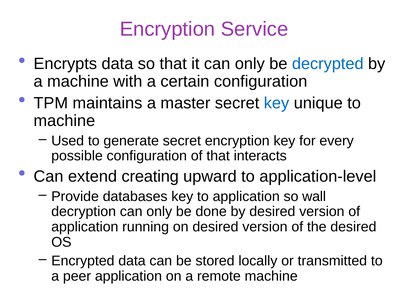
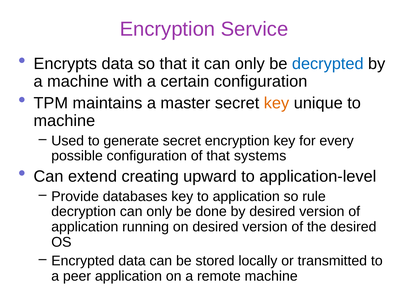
key colour: blue -> orange (277, 103)
interacts: interacts -> systems (260, 156)
wall: wall -> rule (314, 196)
